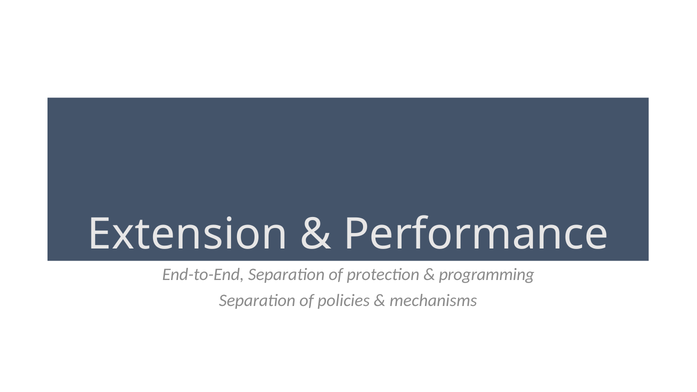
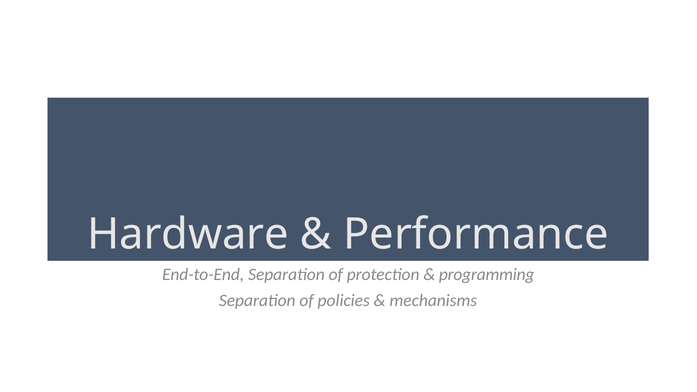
Extension: Extension -> Hardware (188, 234)
